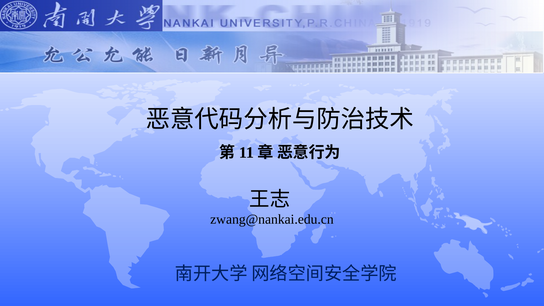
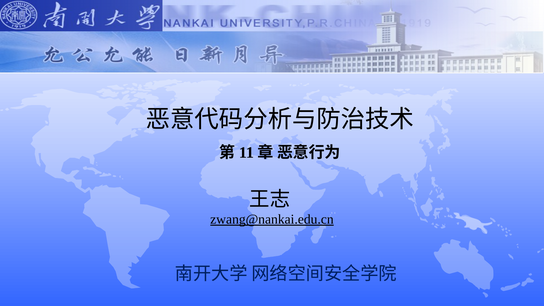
zwang@nankai.edu.cn underline: none -> present (272, 219)
